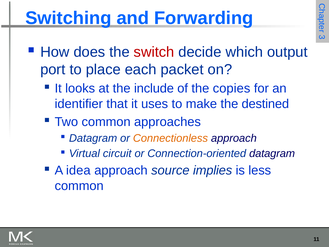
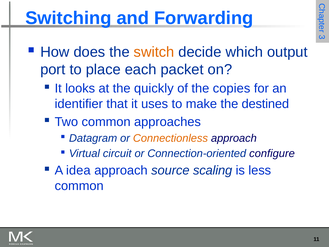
switch colour: red -> orange (154, 52)
include: include -> quickly (154, 88)
Connection-oriented datagram: datagram -> configure (272, 153)
implies: implies -> scaling (213, 170)
